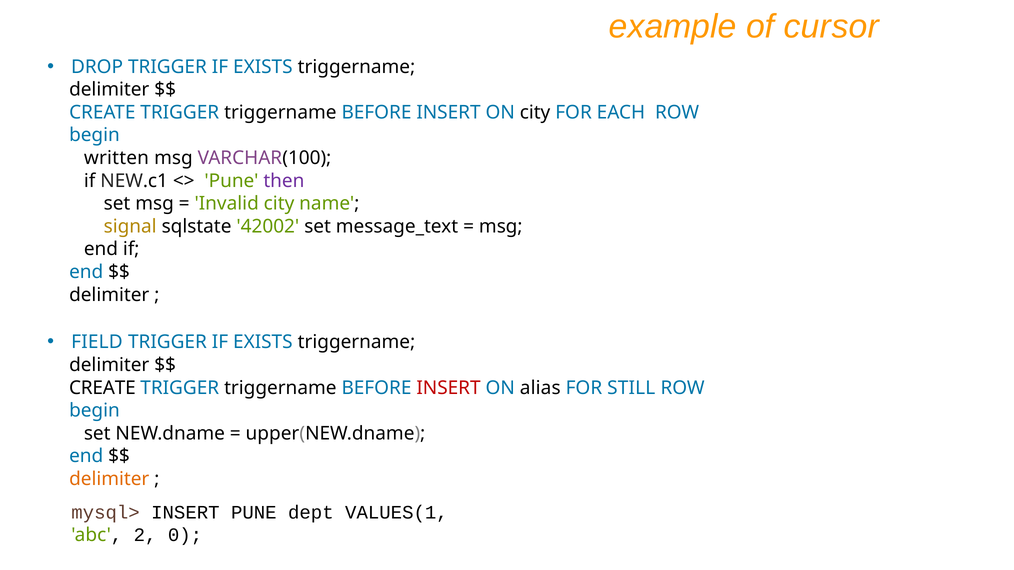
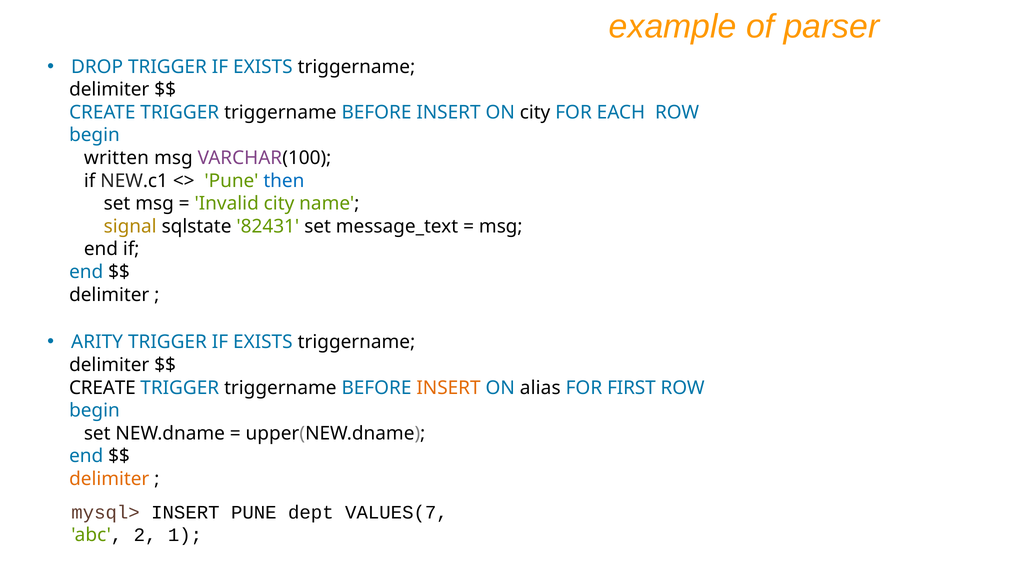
cursor: cursor -> parser (832, 26)
then colour: purple -> blue (284, 181)
42002: 42002 -> 82431 (268, 227)
FIELD: FIELD -> ARITY (97, 342)
INSERT colour: red -> orange (449, 388)
STILL: STILL -> FIRST (631, 388)
VALUES(1: VALUES(1 -> VALUES(7 (396, 513)
0: 0 -> 1 (185, 535)
